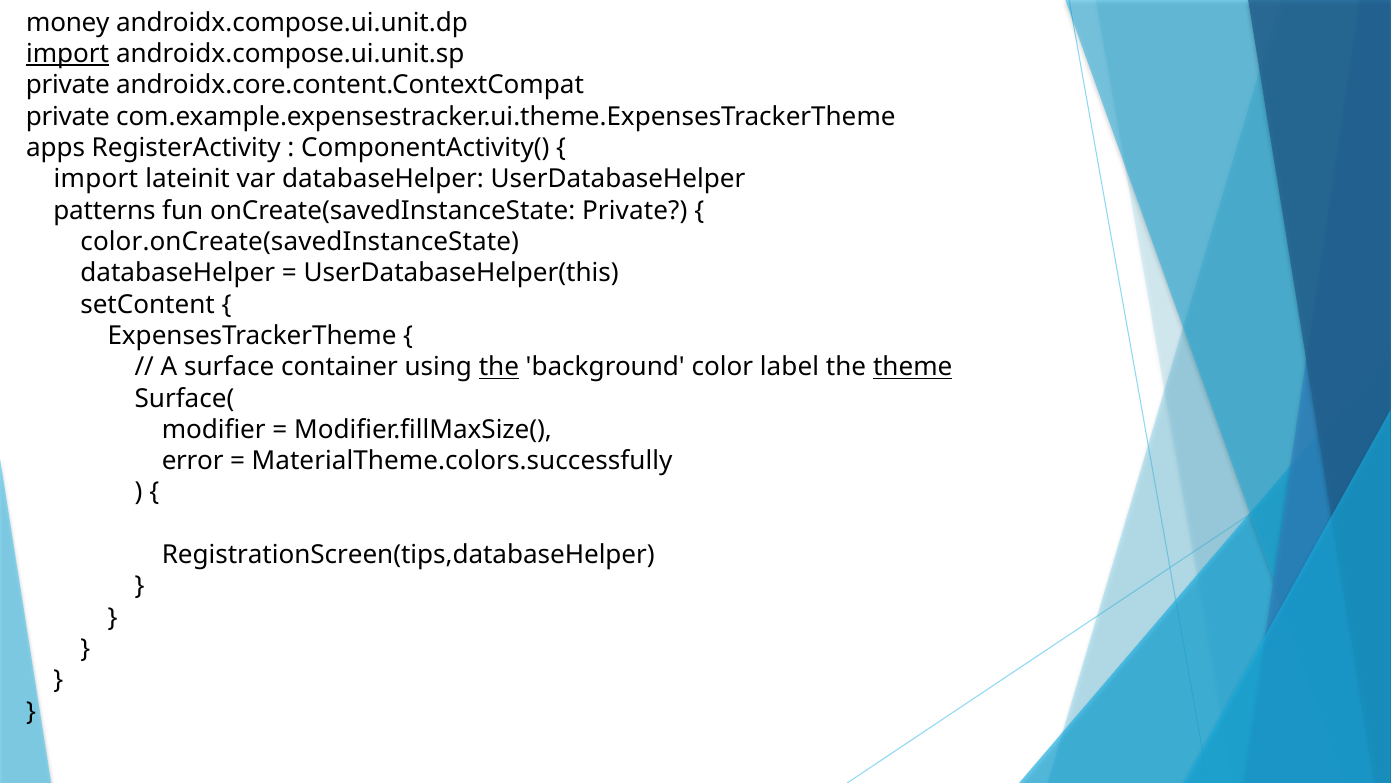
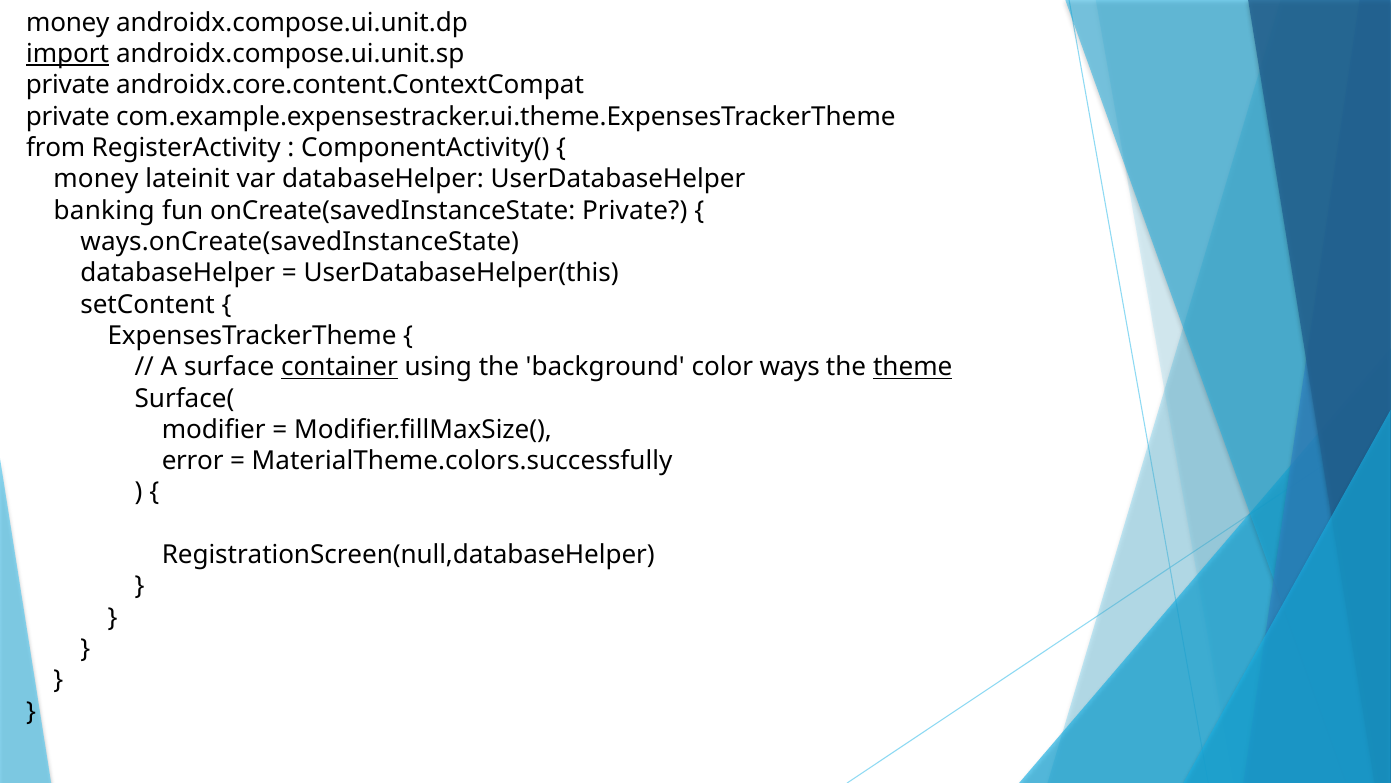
apps: apps -> from (56, 148)
import: import -> money (96, 179)
patterns: patterns -> banking (104, 210)
color.onCreate(savedInstanceState: color.onCreate(savedInstanceState -> ways.onCreate(savedInstanceState (300, 242)
container underline: none -> present (340, 367)
the underline: present -> none (499, 367)
label: label -> ways (790, 367)
RegistrationScreen(tips,databaseHelper: RegistrationScreen(tips,databaseHelper -> RegistrationScreen(null,databaseHelper (408, 555)
